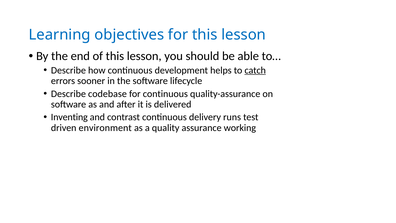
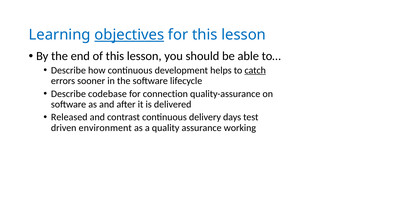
objectives underline: none -> present (129, 35)
for continuous: continuous -> connection (165, 94)
Inventing: Inventing -> Released (69, 117)
runs: runs -> days (232, 117)
